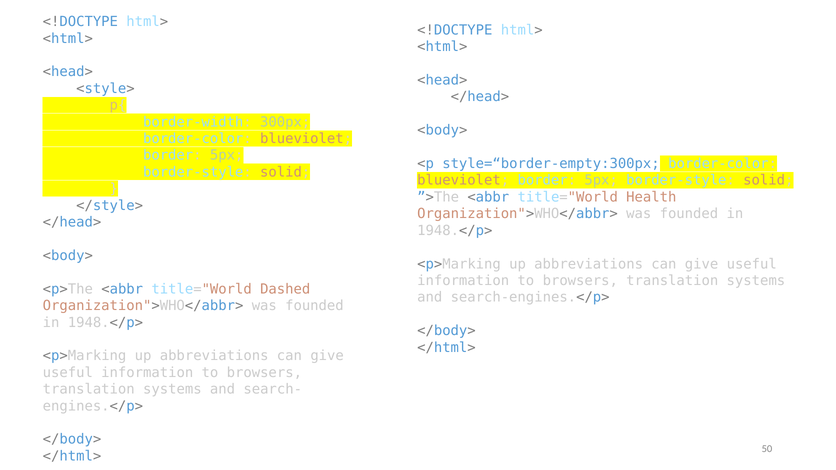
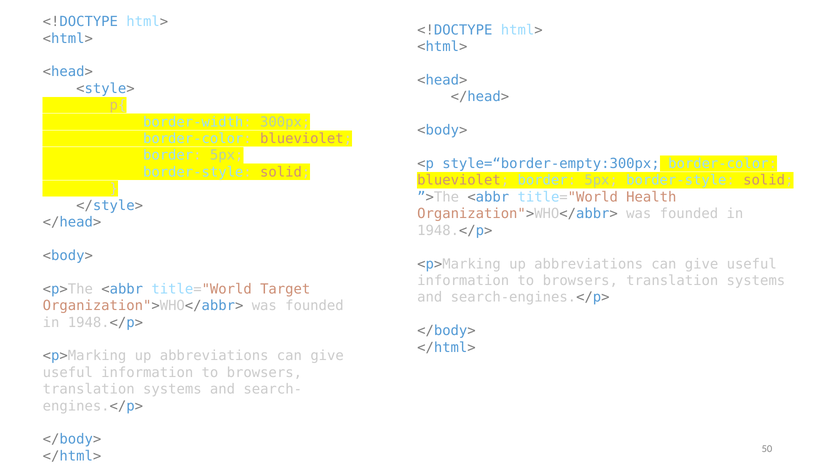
Dashed: Dashed -> Target (285, 289)
